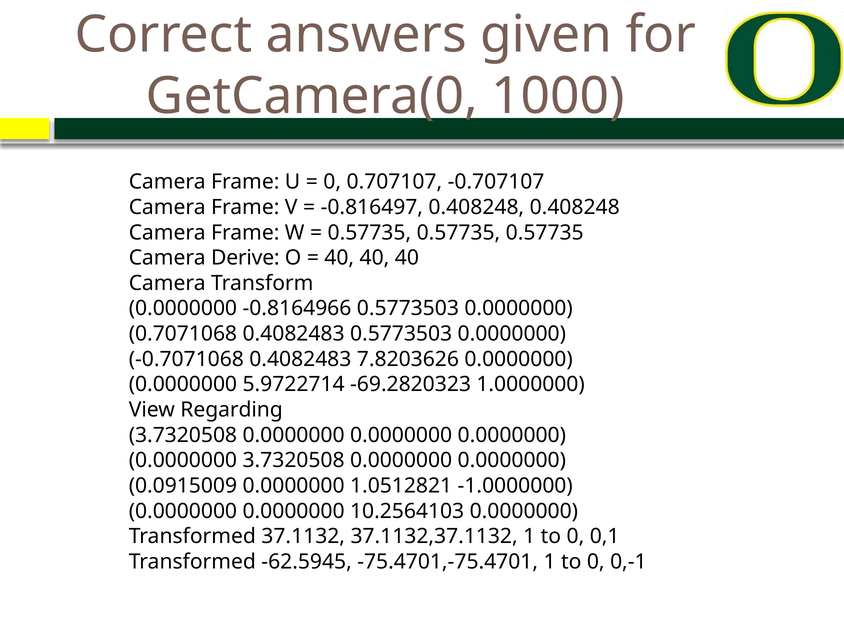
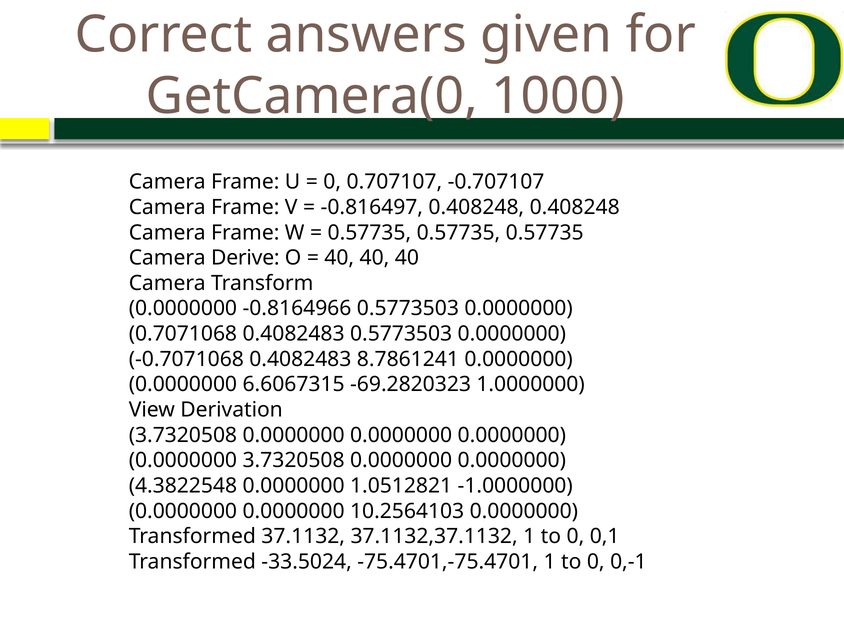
7.8203626: 7.8203626 -> 8.7861241 (408, 359)
5.9722714: 5.9722714 -> 6.6067315 (294, 384)
Regarding: Regarding -> Derivation (232, 410)
0.0915009: 0.0915009 -> 4.3822548 (183, 486)
-62.5945: -62.5945 -> -33.5024 (307, 562)
